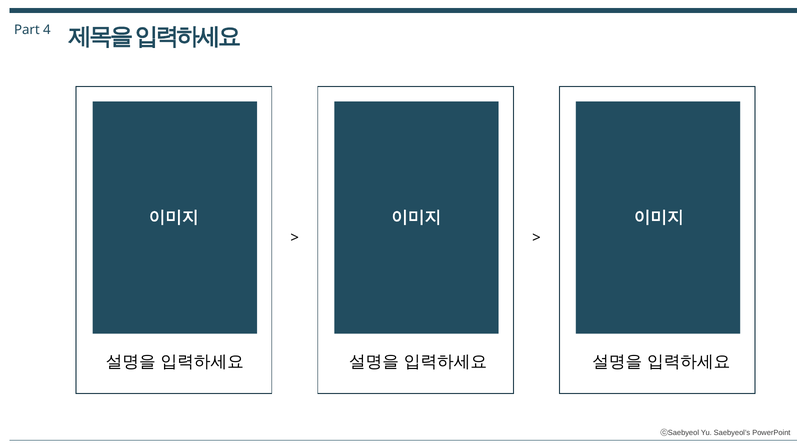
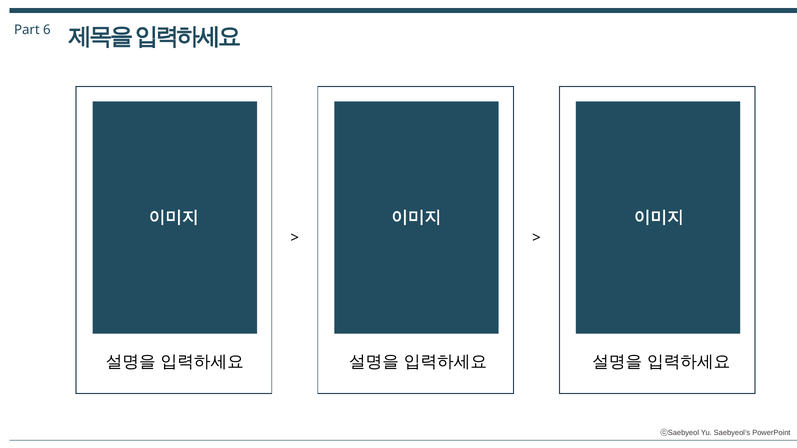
4: 4 -> 6 (47, 30)
